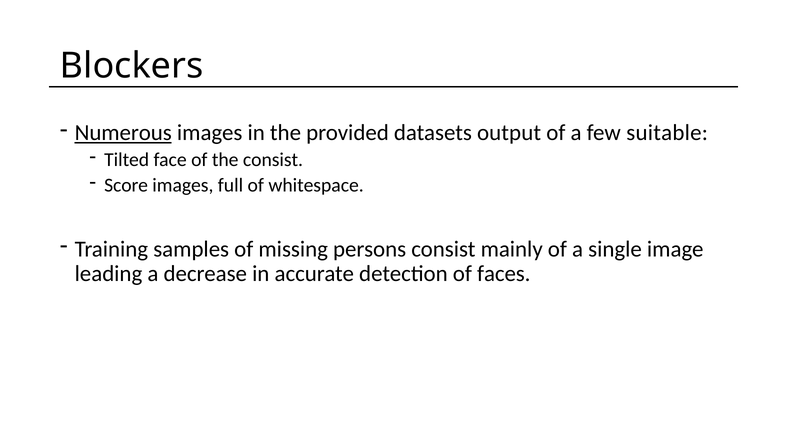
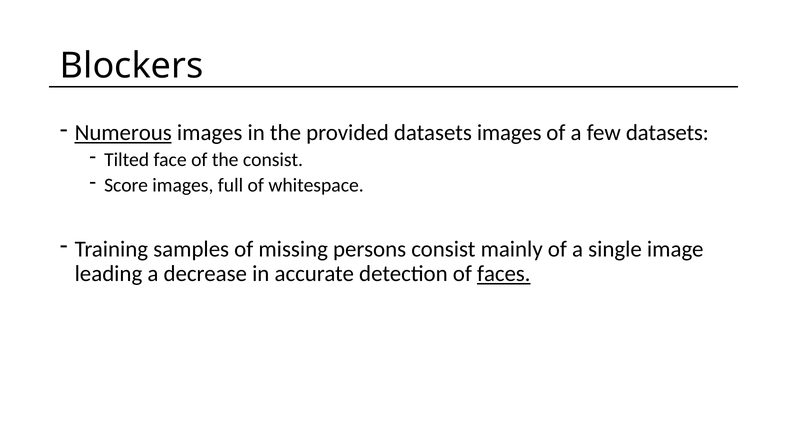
datasets output: output -> images (509, 133)
few suitable: suitable -> datasets (667, 133)
faces underline: none -> present (504, 274)
